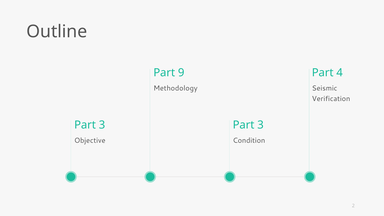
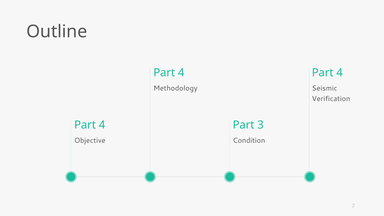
9: 9 -> 4 (181, 73)
3: 3 -> 4 (102, 125)
